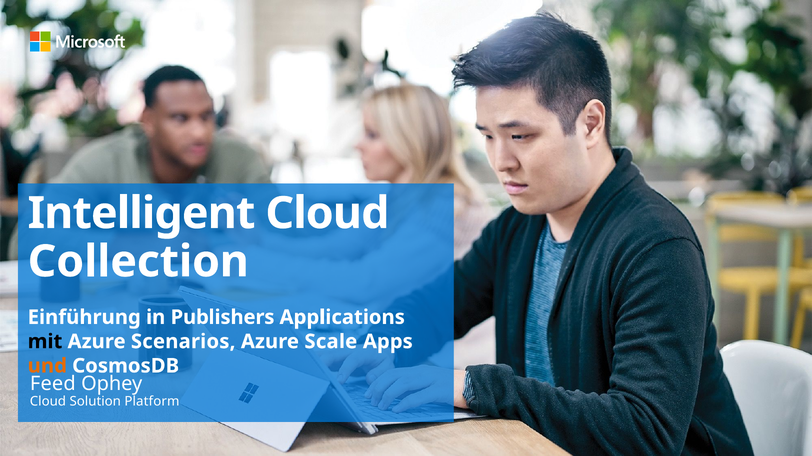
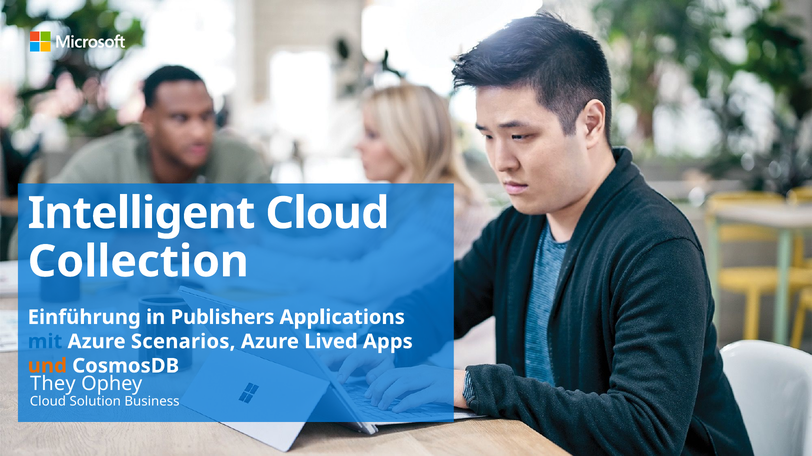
mit colour: black -> blue (45, 342)
Scale: Scale -> Lived (331, 342)
Feed: Feed -> They (53, 384)
Platform: Platform -> Business (152, 402)
